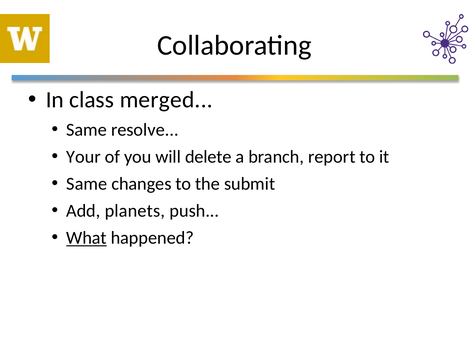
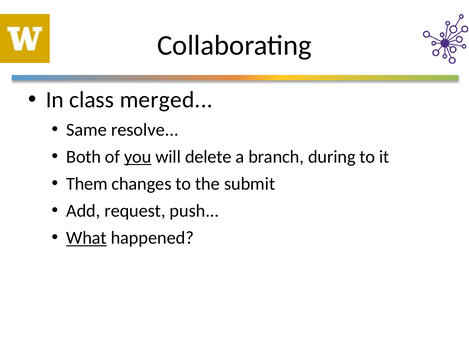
Your: Your -> Both (84, 157)
you underline: none -> present (138, 157)
report: report -> during (332, 157)
Same: Same -> Them (87, 184)
planets: planets -> request (135, 211)
